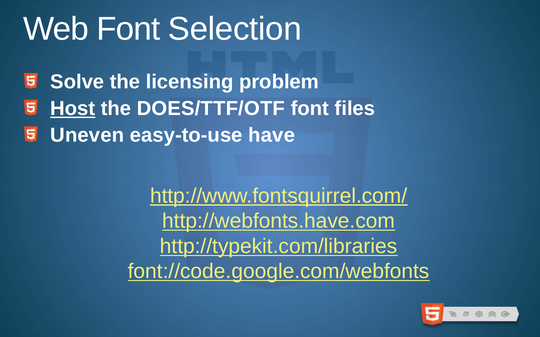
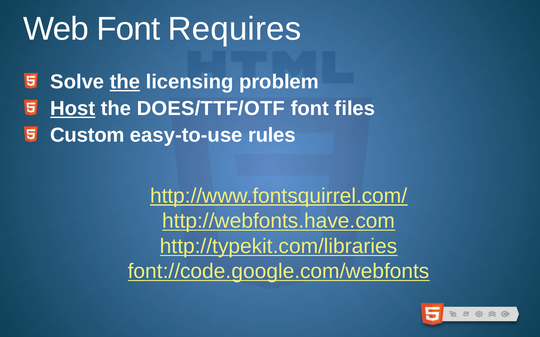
Selection: Selection -> Requires (235, 29)
the underline: none -> present (125, 82)
Uneven: Uneven -> Custom (87, 135)
have: have -> rules (272, 135)
